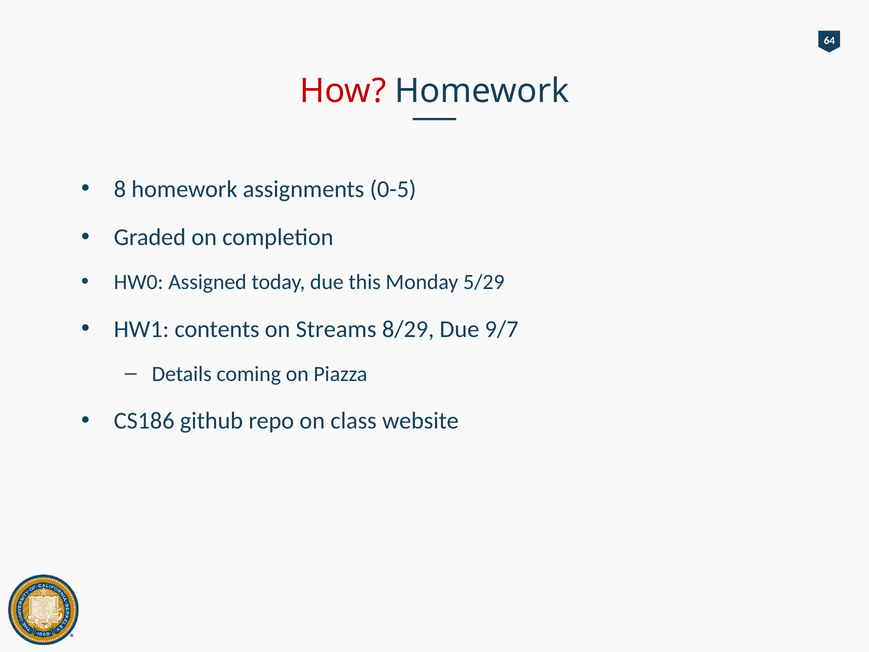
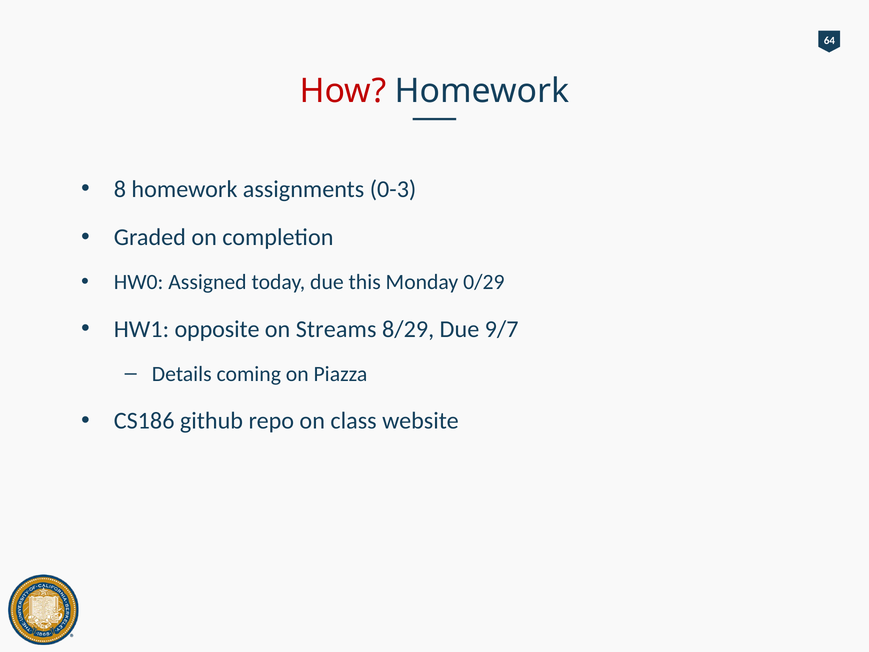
0-5: 0-5 -> 0-3 (393, 189)
5/29: 5/29 -> 0/29 (484, 282)
contents: contents -> opposite (217, 329)
